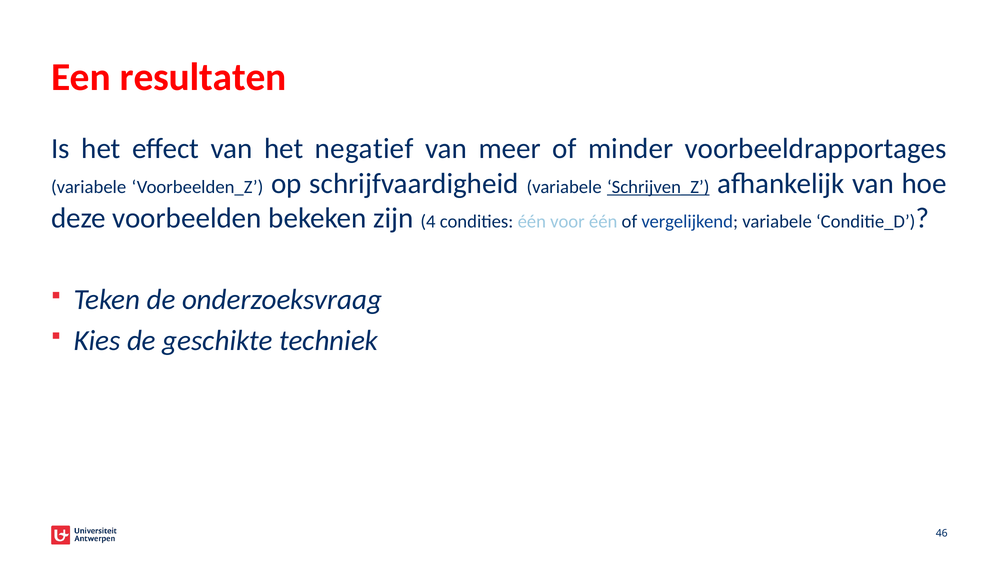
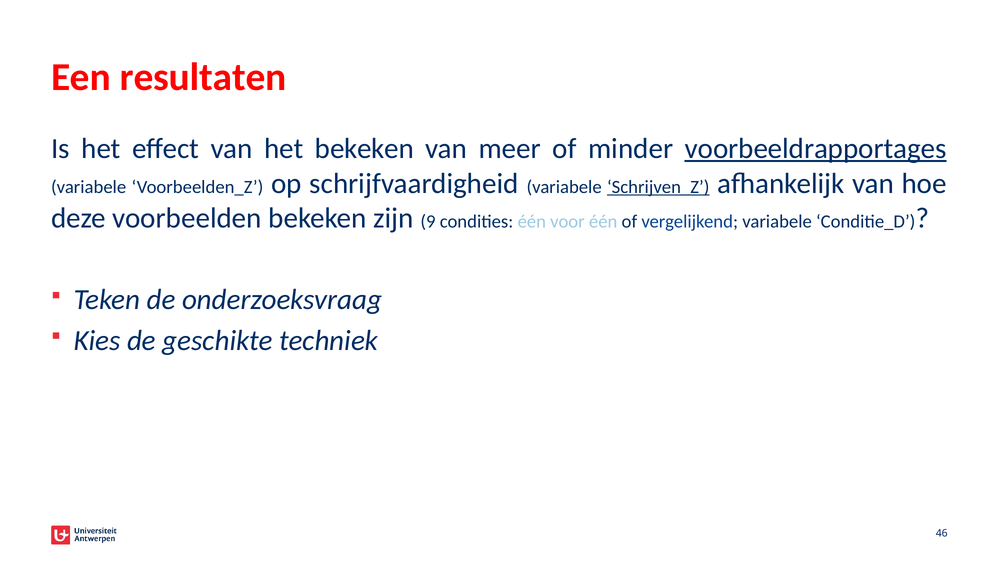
het negatief: negatief -> bekeken (364, 149)
voorbeeldrapportages underline: none -> present (816, 149)
4: 4 -> 9 (428, 222)
